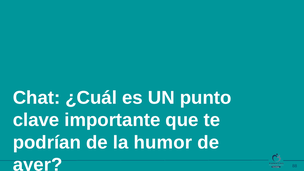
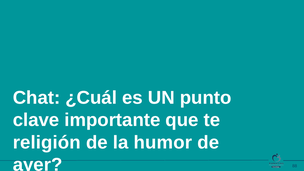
podrían: podrían -> religión (47, 142)
